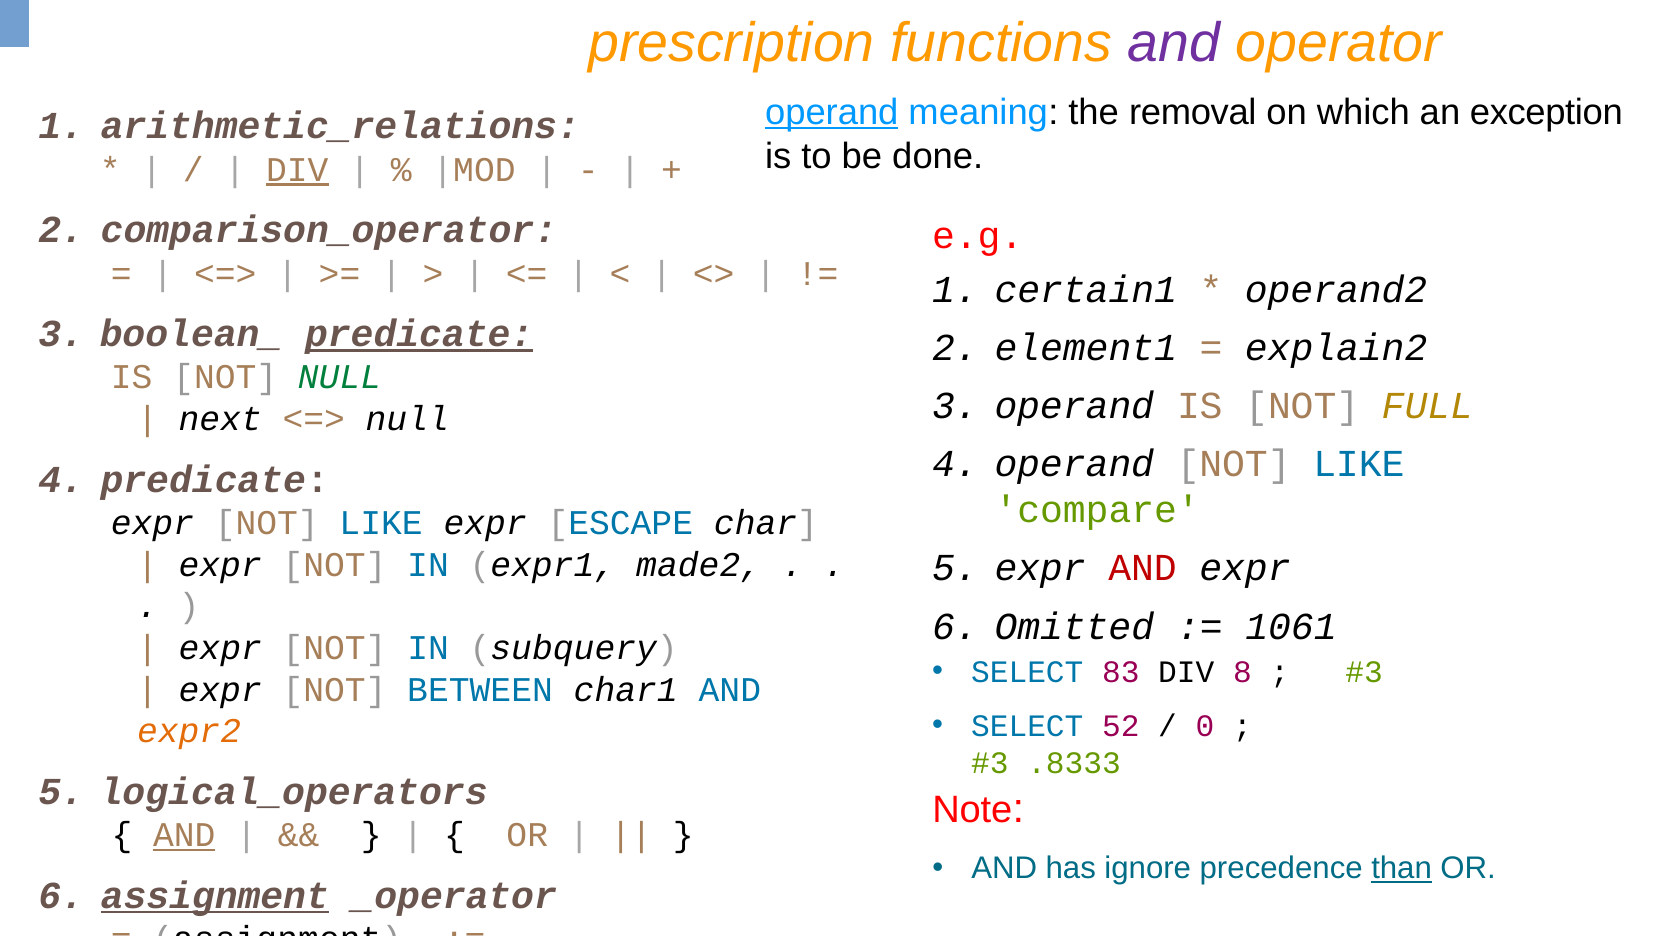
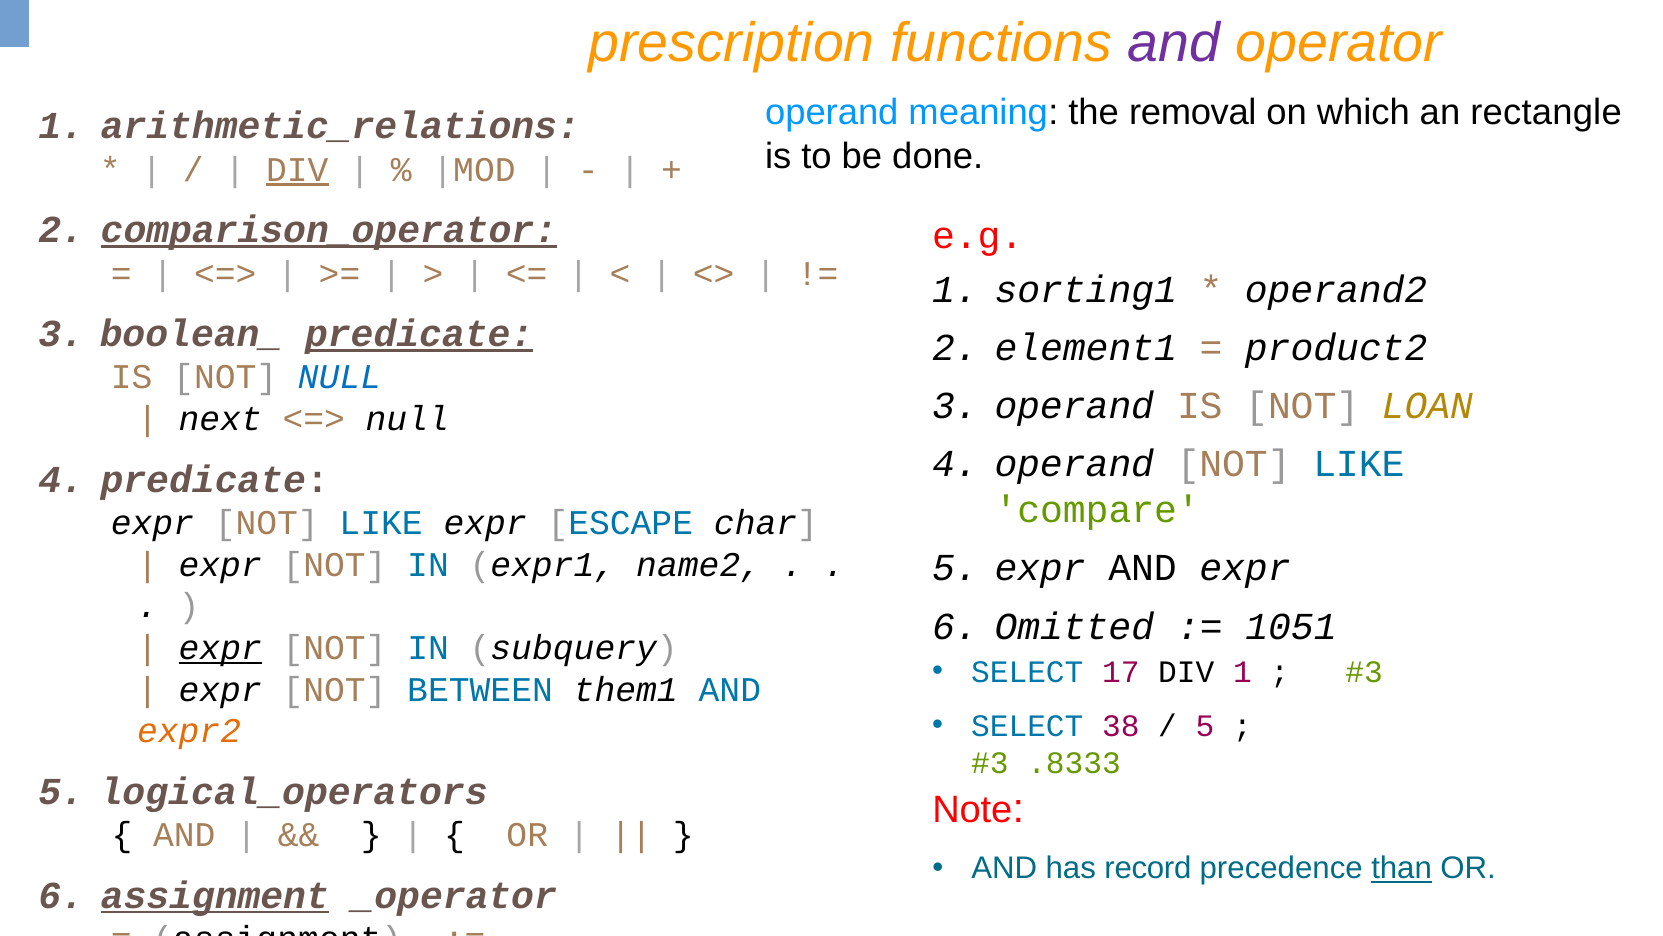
operand underline: present -> none (832, 113)
exception: exception -> rectangle (1546, 113)
comparison_operator underline: none -> present (329, 230)
certain1: certain1 -> sorting1 (1086, 290)
explain2: explain2 -> product2 (1336, 348)
NULL colour: green -> blue (340, 377)
FULL: FULL -> LOAN (1427, 406)
made2: made2 -> name2 (699, 564)
AND colour: red -> black (1143, 568)
1061: 1061 -> 1051 (1291, 626)
expr underline: none -> present (220, 648)
83: 83 -> 17 (1121, 671)
DIV 8: 8 -> 1 (1242, 671)
char1: char1 -> them1 (626, 689)
52: 52 -> 38 (1121, 725)
0: 0 -> 5 (1205, 725)
AND underline: present -> none (184, 835)
ignore: ignore -> record (1148, 868)
